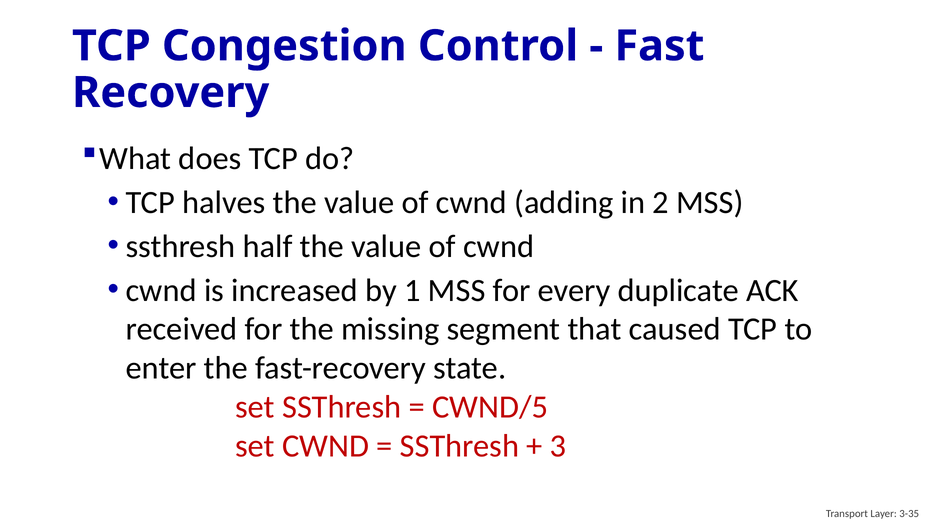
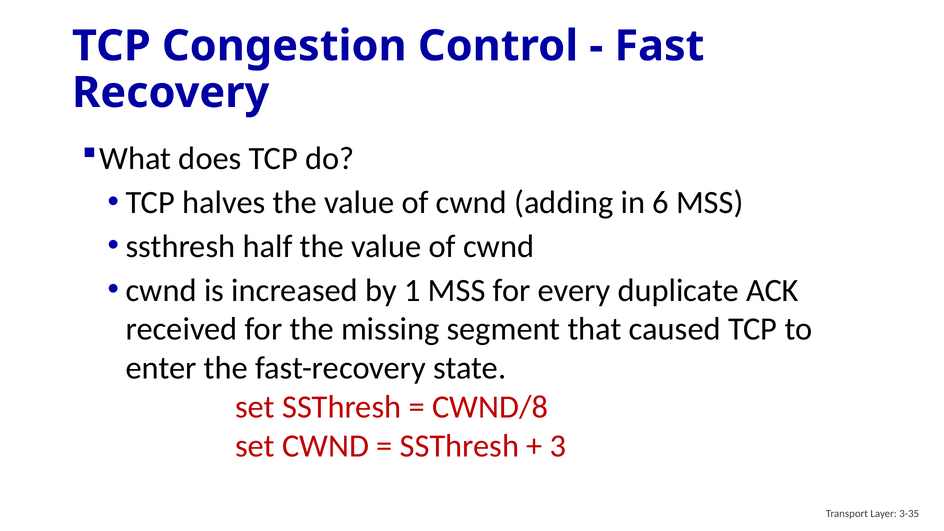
2: 2 -> 6 (661, 203)
CWND/5: CWND/5 -> CWND/8 (490, 407)
